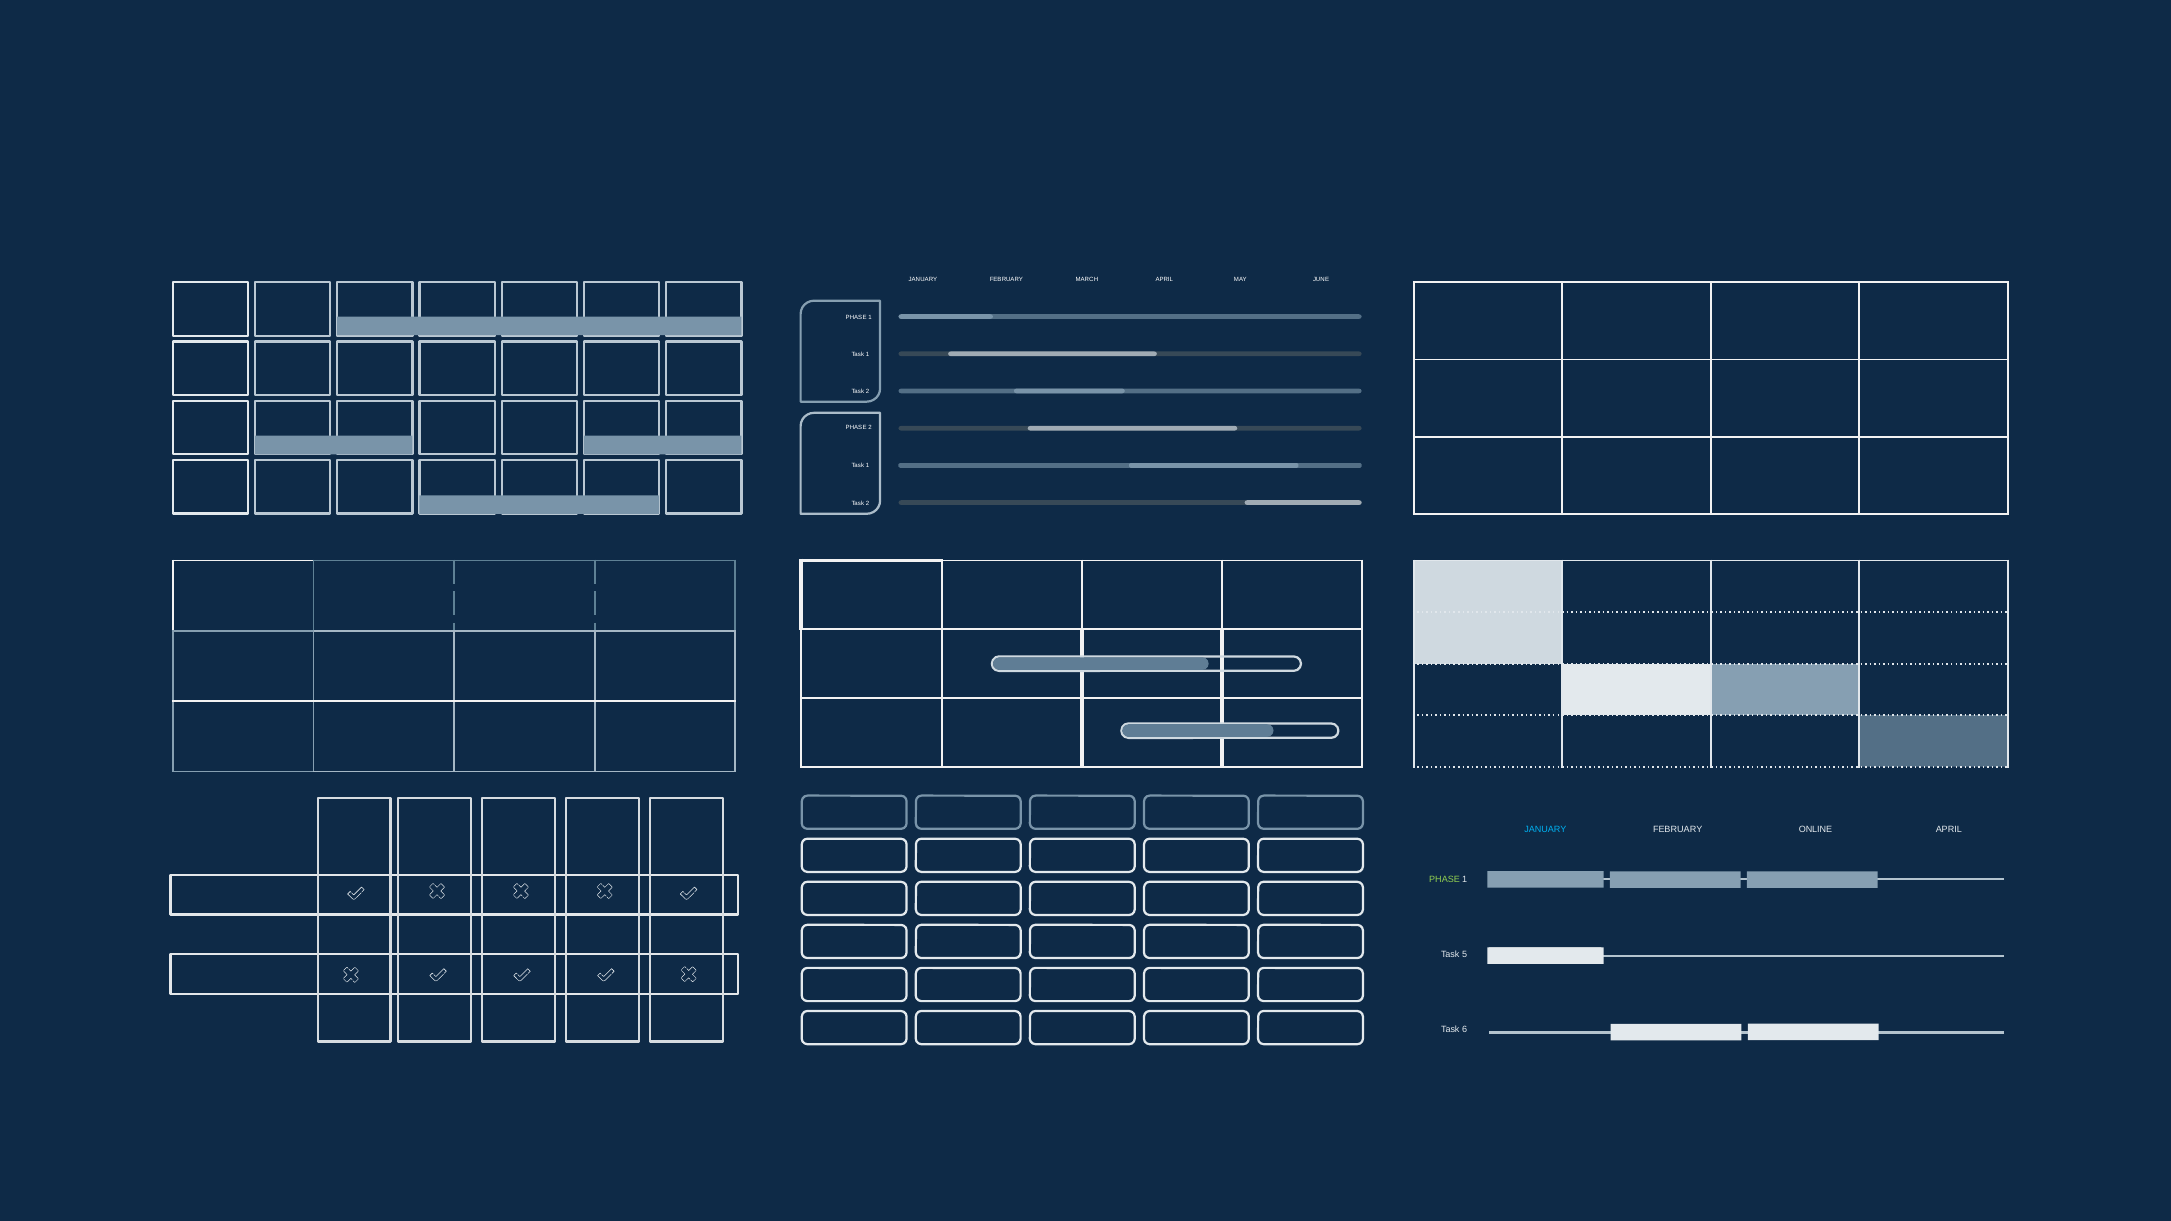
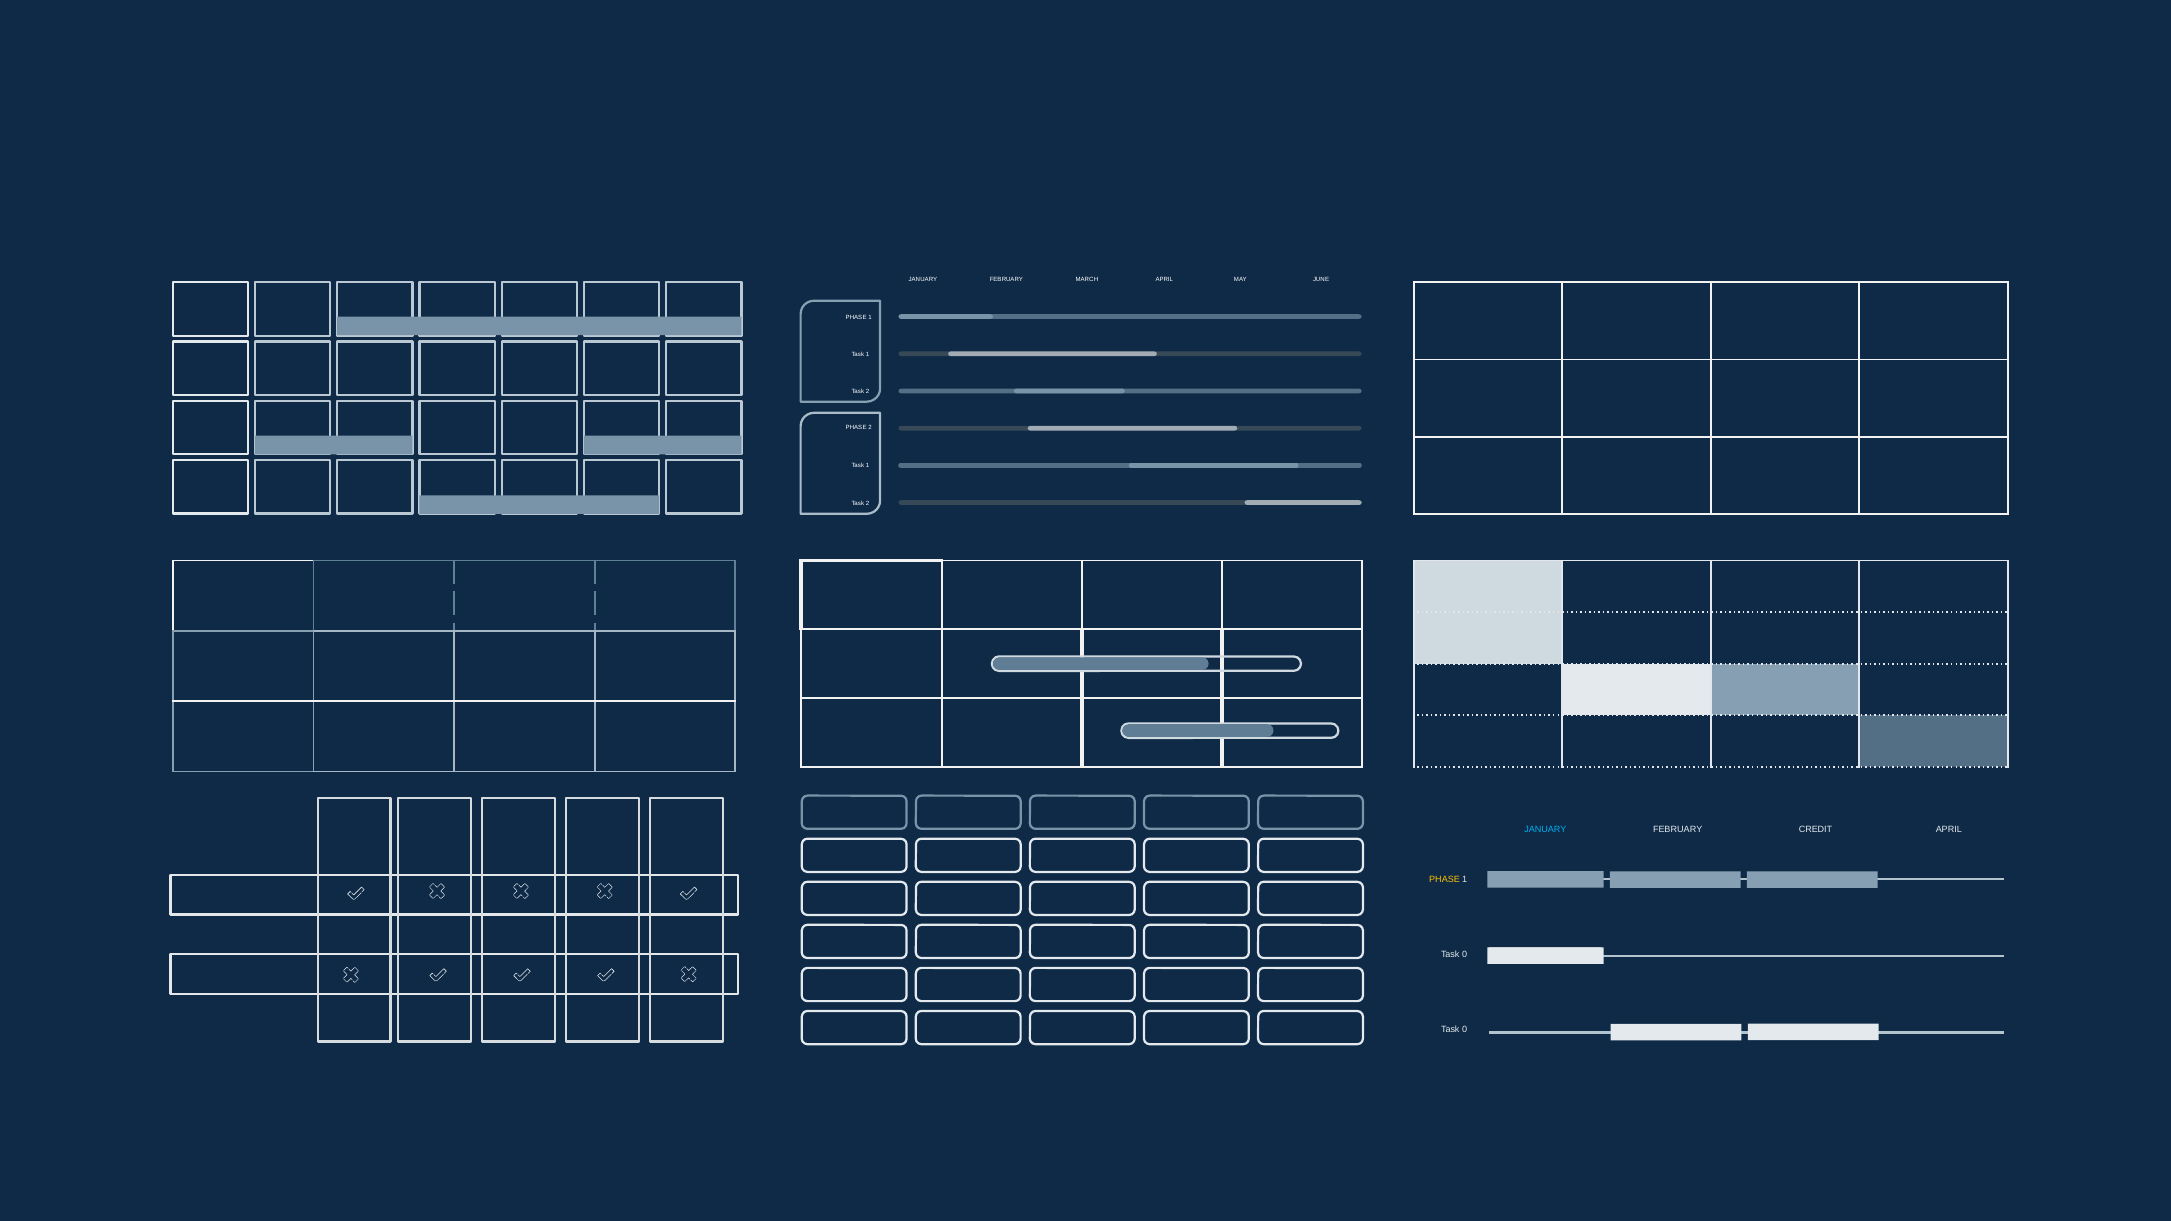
ONLINE: ONLINE -> CREDIT (1815, 830)
PHASE colour: light green -> yellow (1445, 880)
5: 5 -> 0 (1465, 955)
6: 6 -> 0 (1465, 1030)
